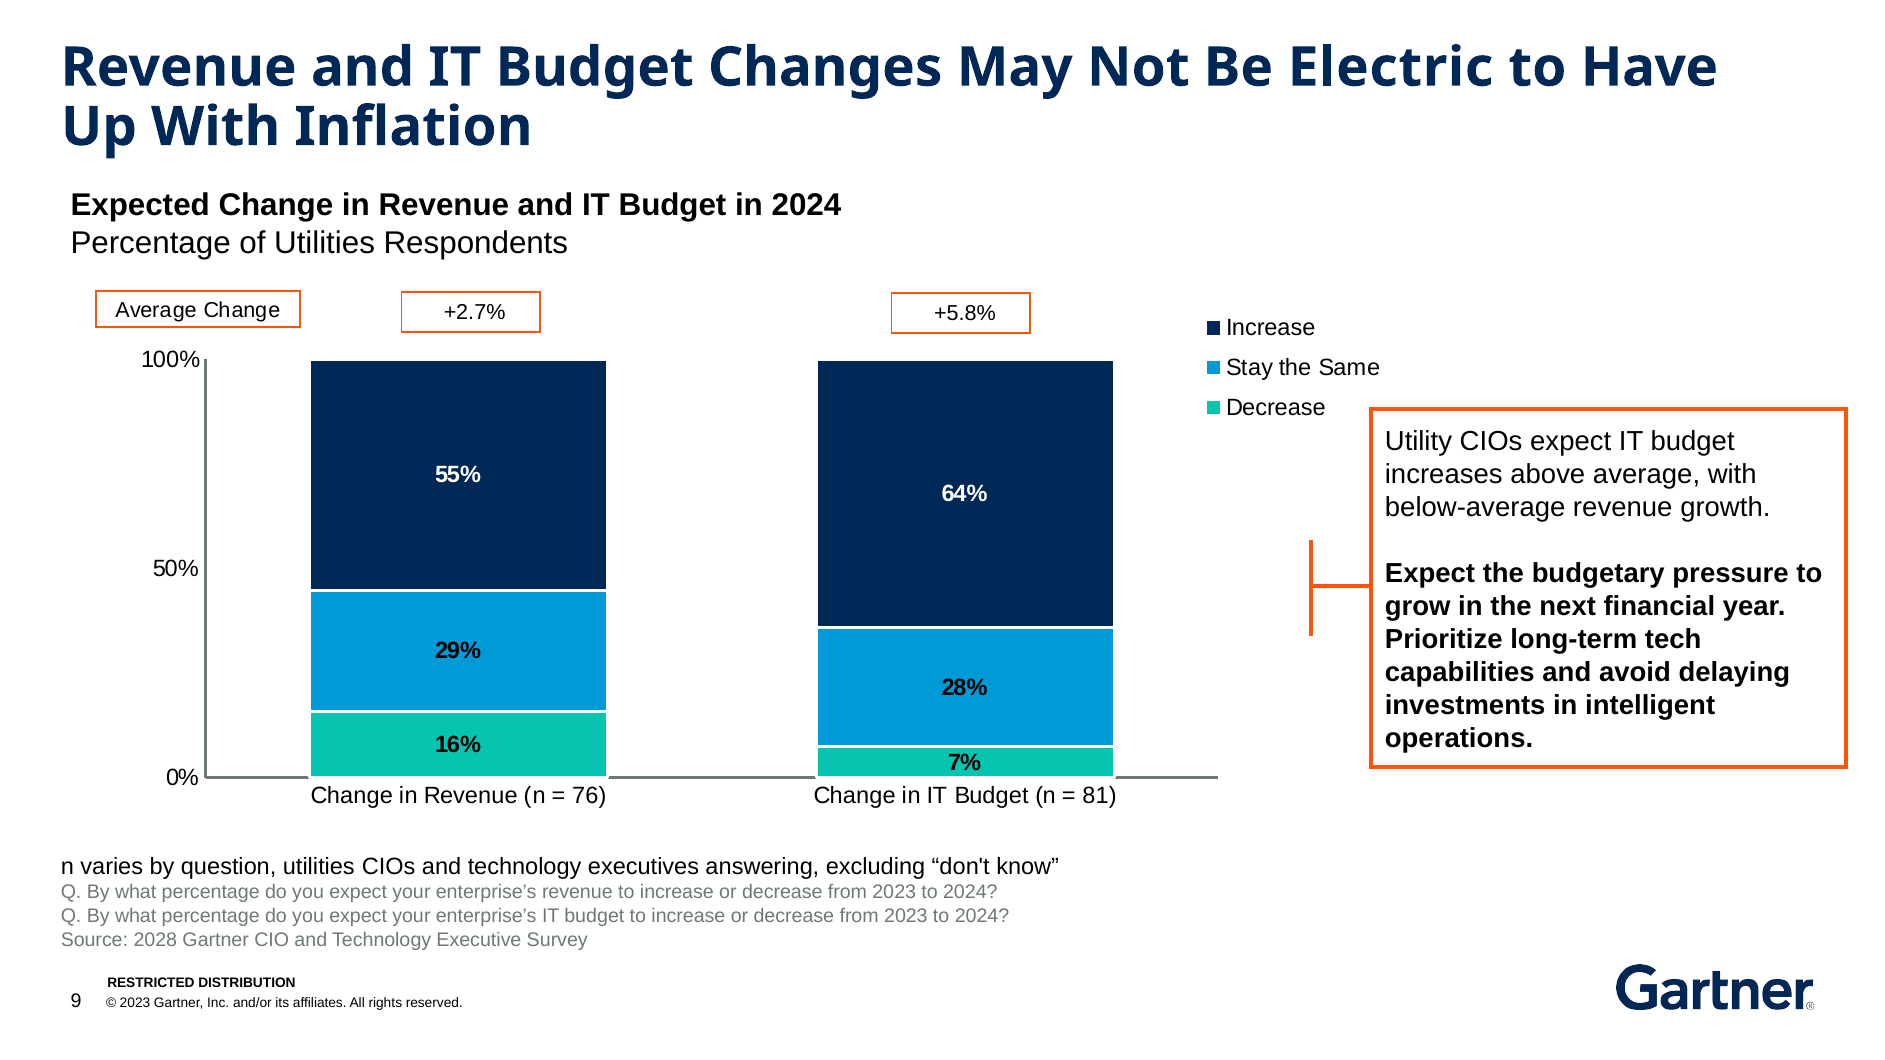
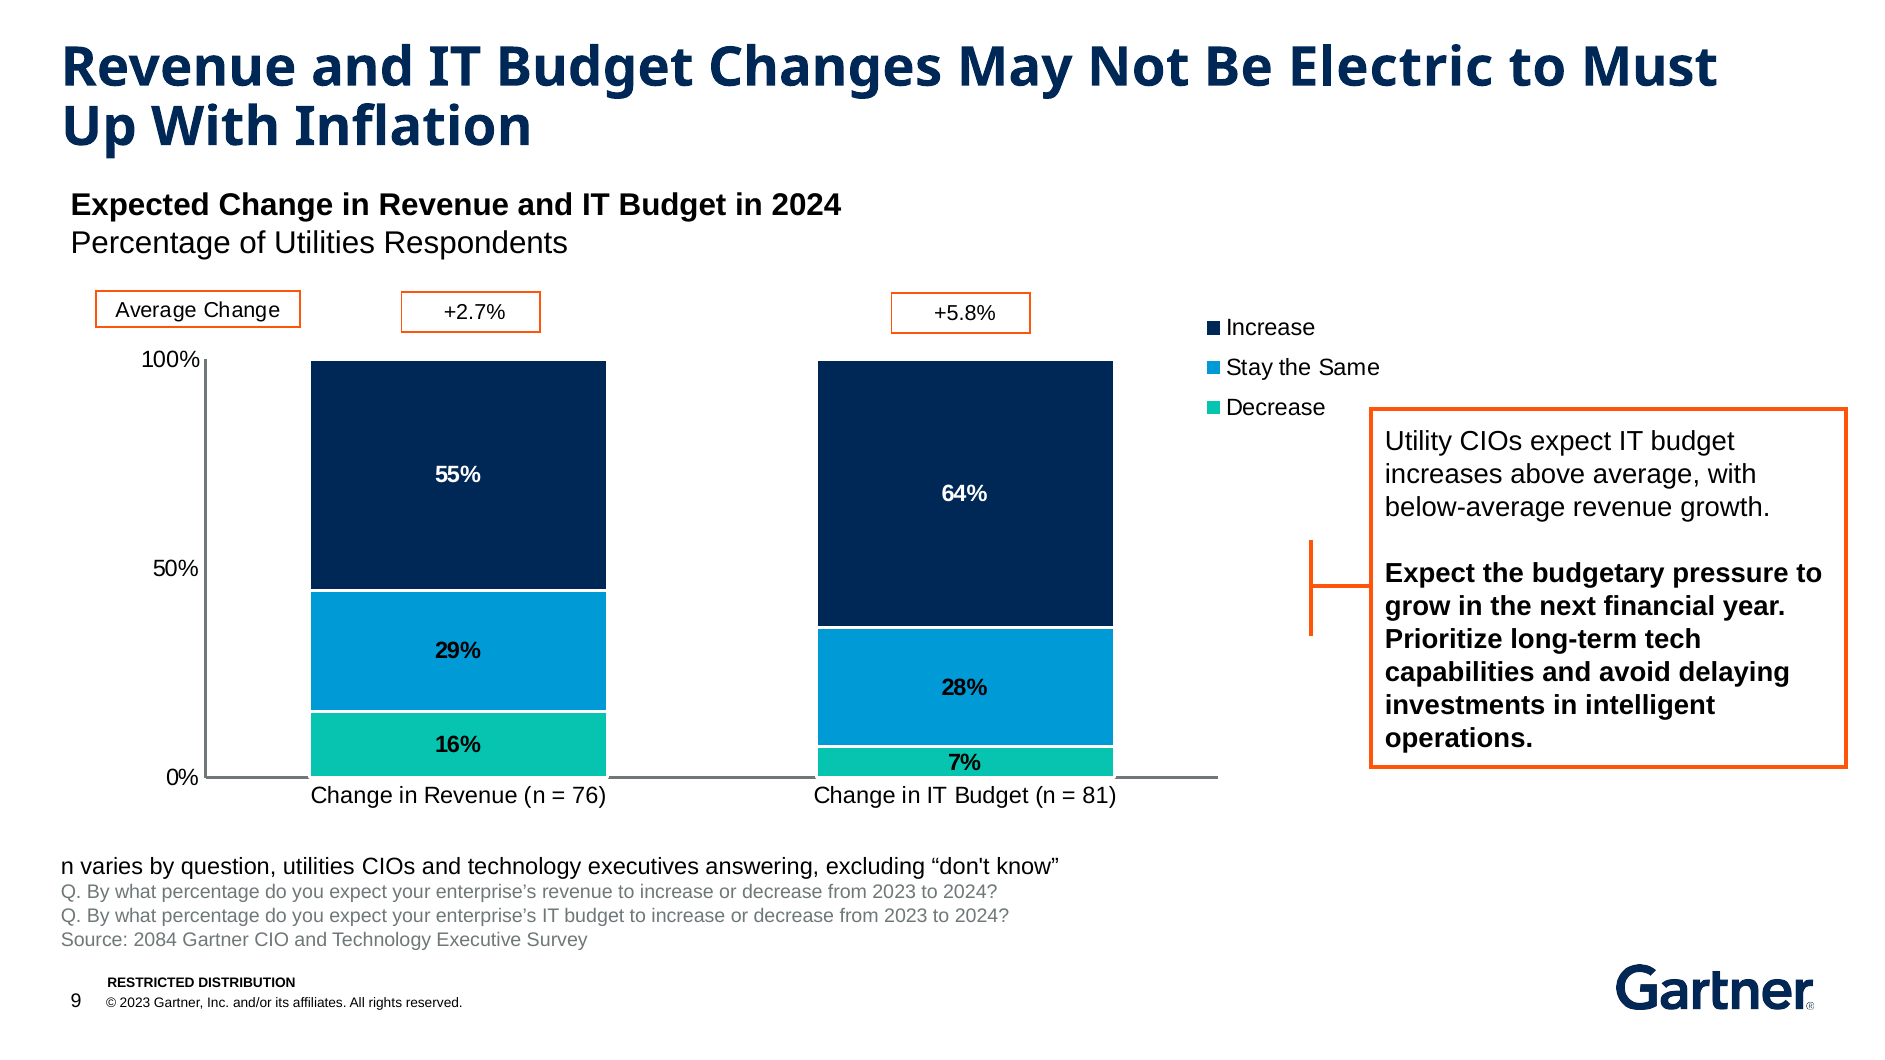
Have: Have -> Must (1649, 68)
2028: 2028 -> 2084 (155, 940)
